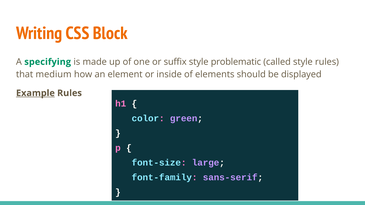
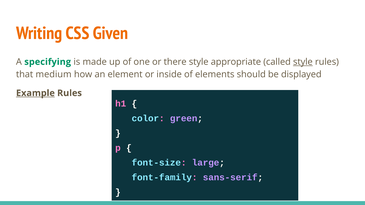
Block: Block -> Given (110, 33)
suffix: suffix -> there (175, 62)
problematic: problematic -> appropriate (236, 62)
style underline: none -> present (303, 62)
